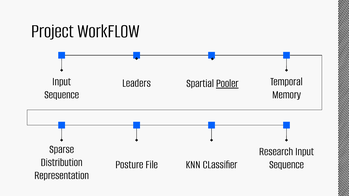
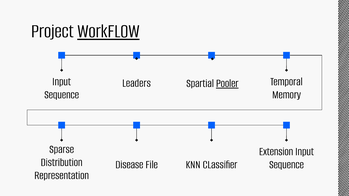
WorkFLOW underline: none -> present (108, 31)
Research: Research -> Extension (276, 151)
Posture: Posture -> Disease (129, 165)
